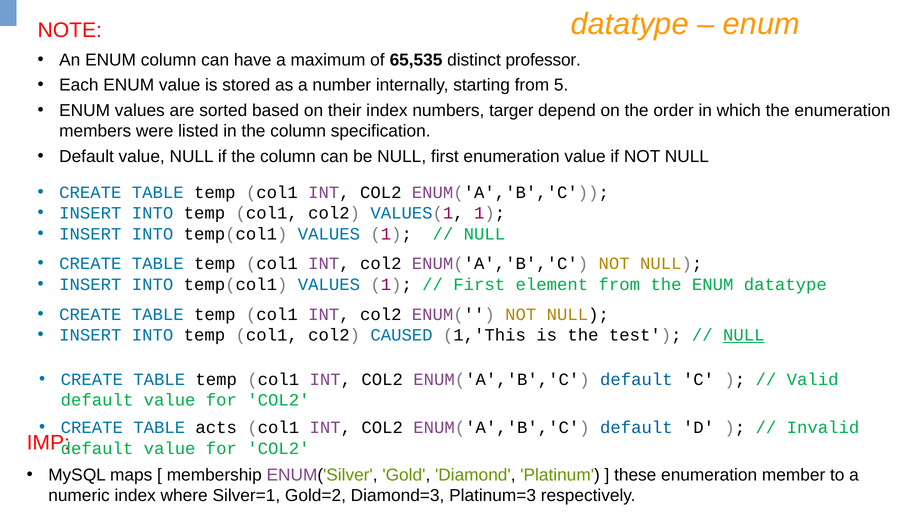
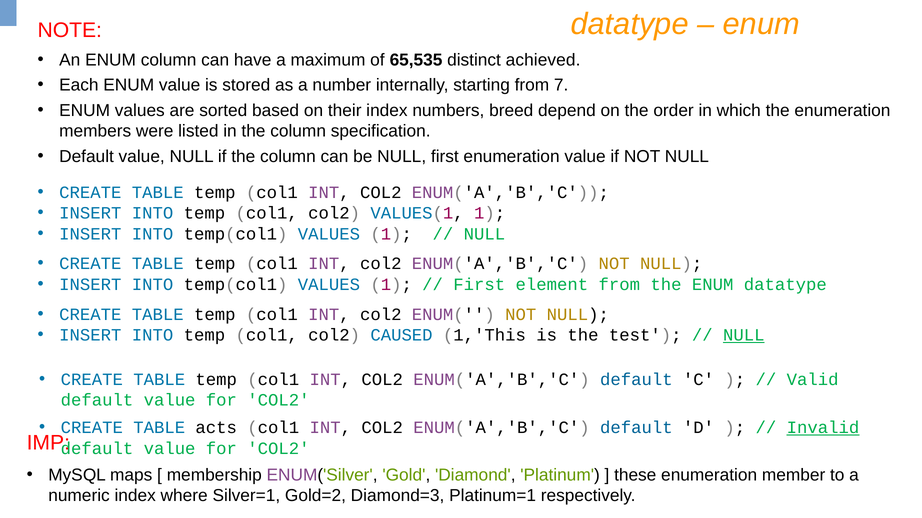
professor: professor -> achieved (543, 60)
5: 5 -> 7 (561, 85)
targer: targer -> breed (511, 111)
Invalid underline: none -> present (823, 428)
Platinum=3: Platinum=3 -> Platinum=1 (493, 496)
